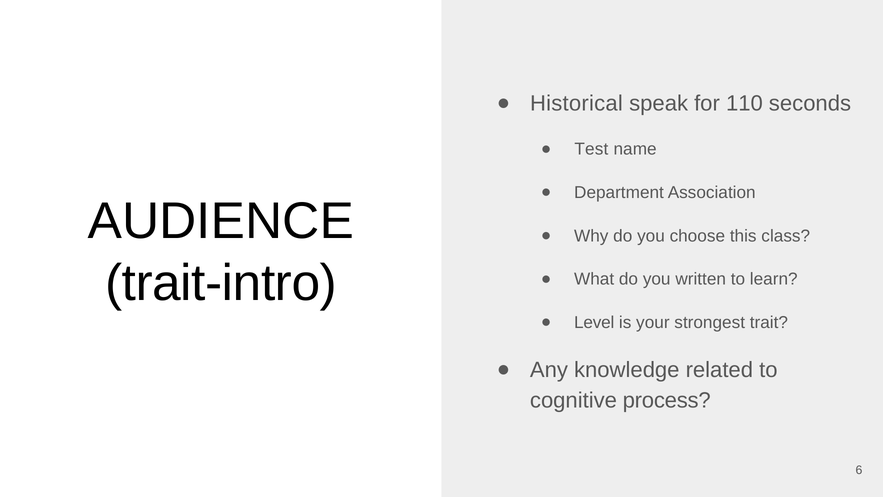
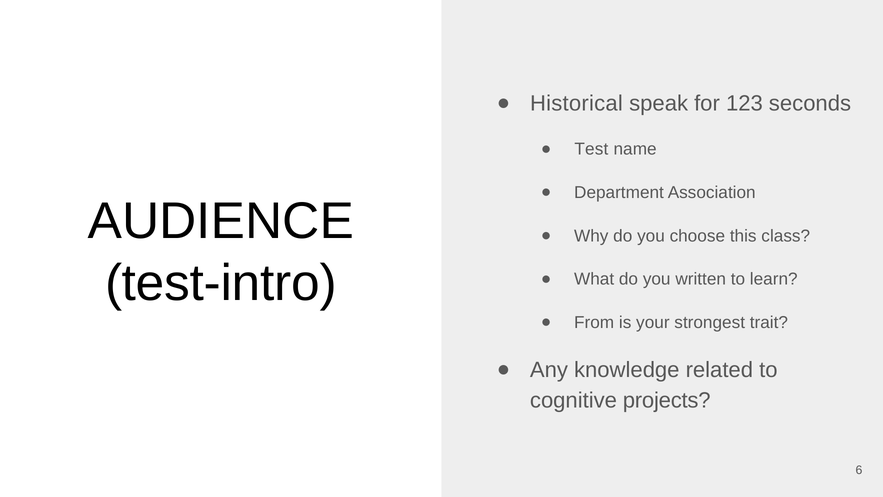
110: 110 -> 123 (744, 103)
trait-intro: trait-intro -> test-intro (221, 283)
Level: Level -> From (594, 322)
process: process -> projects (667, 400)
